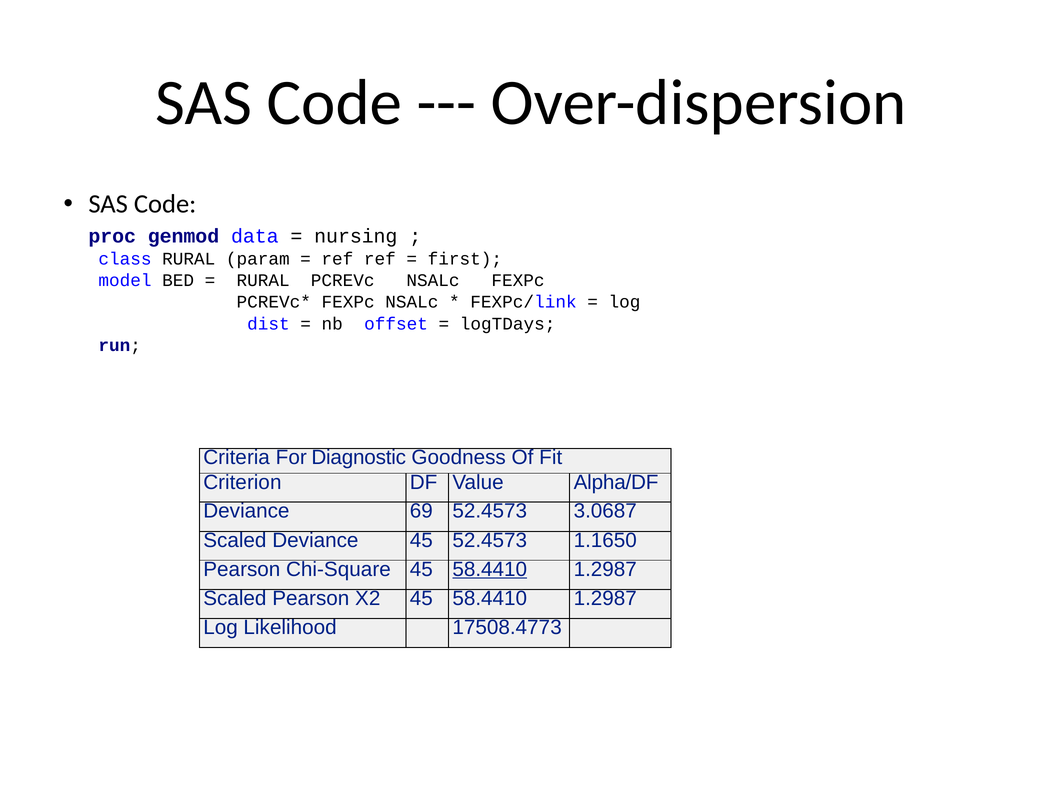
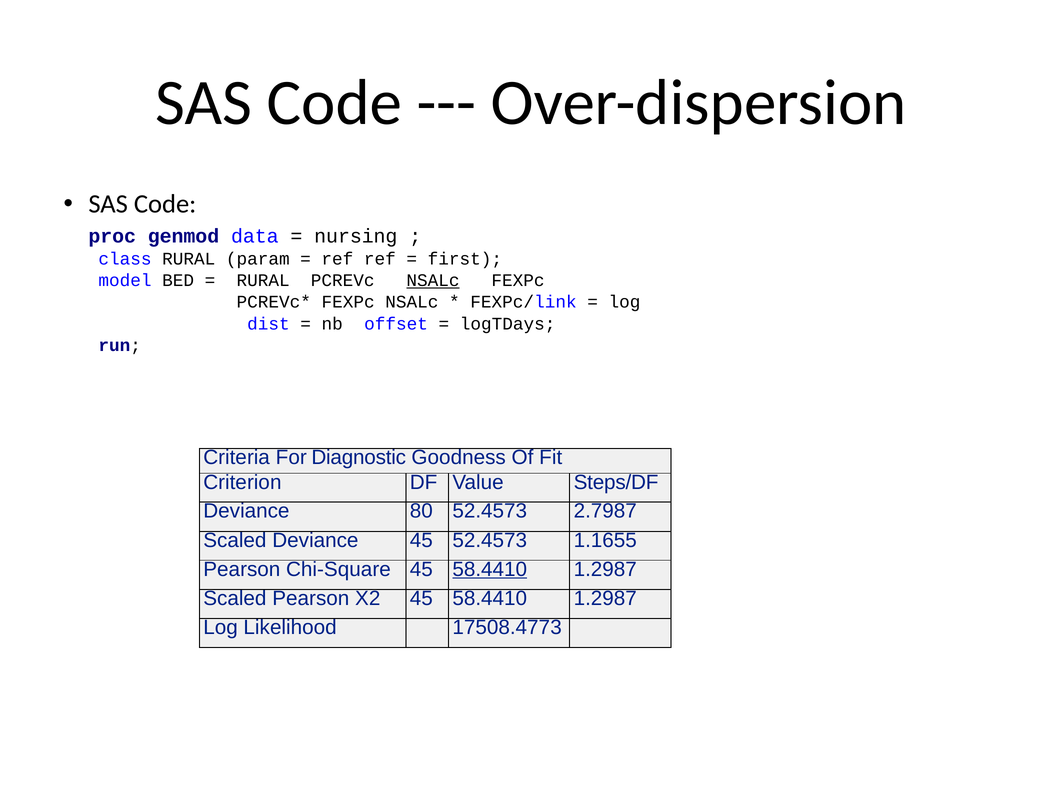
NSALc underline: none -> present (433, 281)
Alpha/DF: Alpha/DF -> Steps/DF (616, 482)
69: 69 -> 80 (421, 511)
3.0687: 3.0687 -> 2.7987 (605, 511)
1.1650: 1.1650 -> 1.1655 (605, 540)
